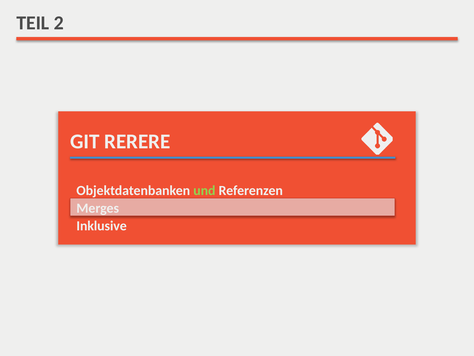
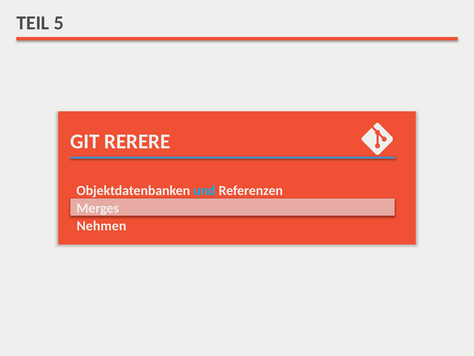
2: 2 -> 5 (59, 23)
und colour: light green -> light blue (204, 190)
Inklusive: Inklusive -> Nehmen (101, 226)
